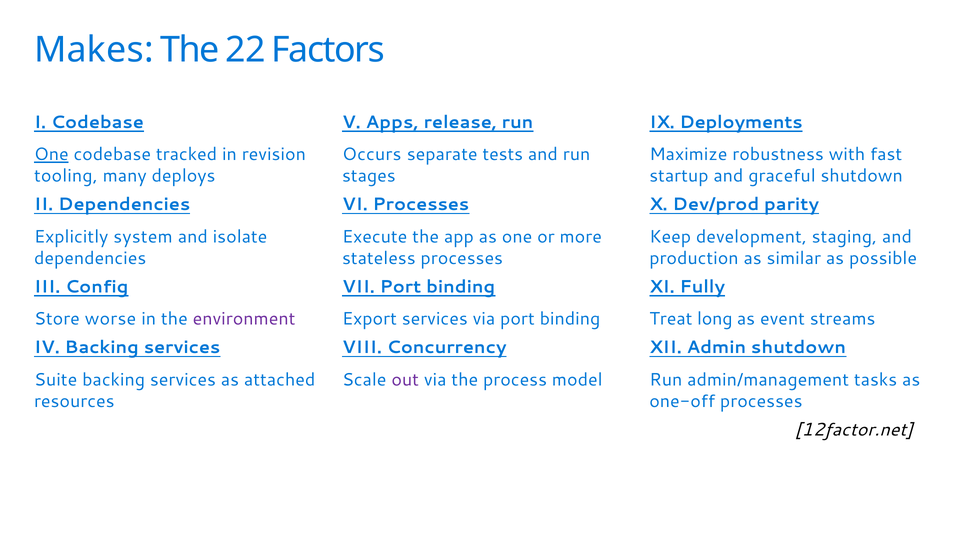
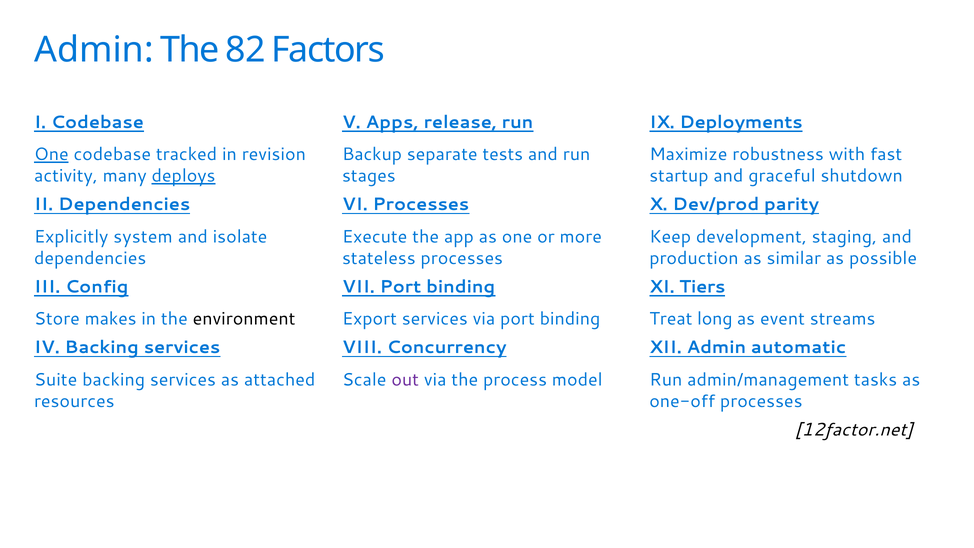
Makes: Makes -> Admin (94, 50)
22: 22 -> 82 (245, 50)
Occurs: Occurs -> Backup (372, 155)
tooling: tooling -> activity (66, 176)
deploys underline: none -> present (184, 176)
Fully: Fully -> Tiers (702, 287)
worse: worse -> makes (111, 319)
environment colour: purple -> black (244, 319)
Admin shutdown: shutdown -> automatic (799, 347)
